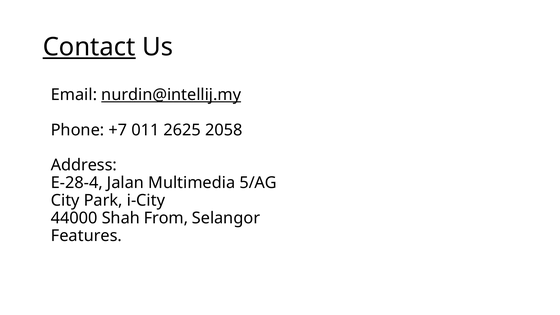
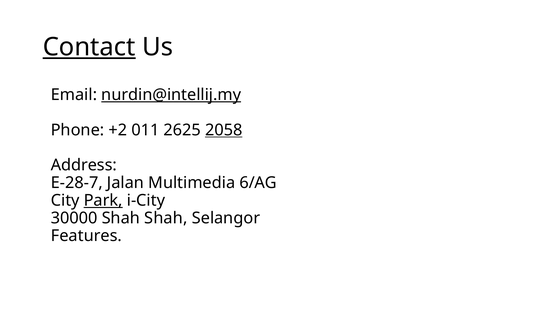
+7: +7 -> +2 (118, 130)
2058 underline: none -> present (224, 130)
E-28-4: E-28-4 -> E-28-7 (77, 183)
5/AG: 5/AG -> 6/AG (258, 183)
Park underline: none -> present (103, 201)
44000: 44000 -> 30000 (74, 218)
Shah From: From -> Shah (166, 218)
